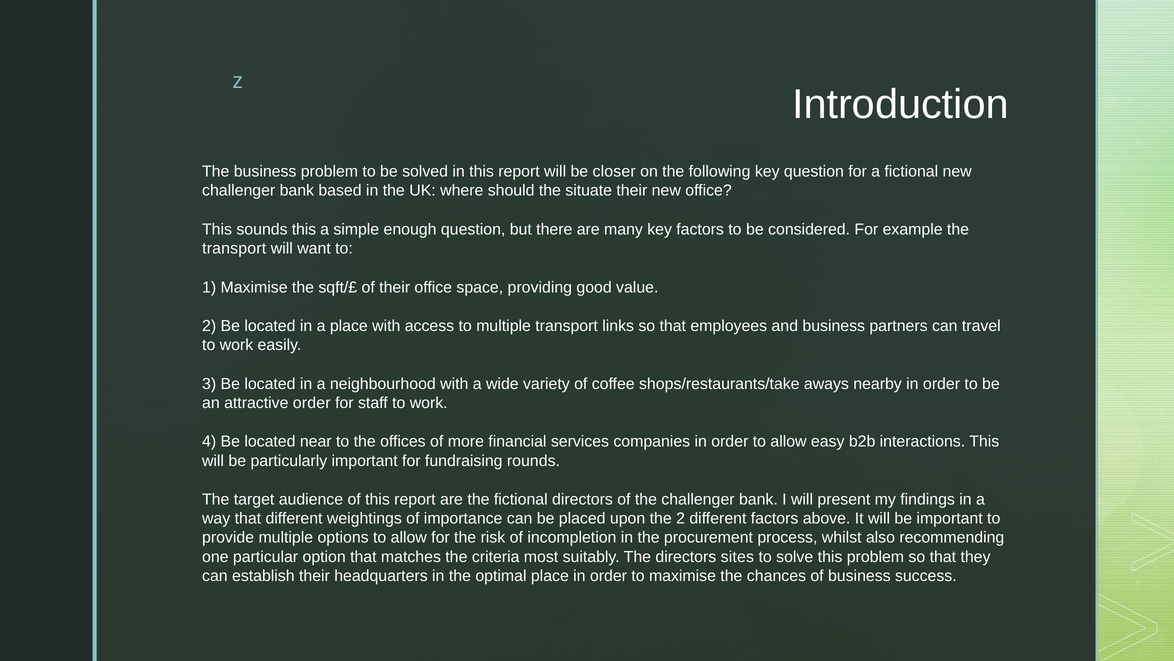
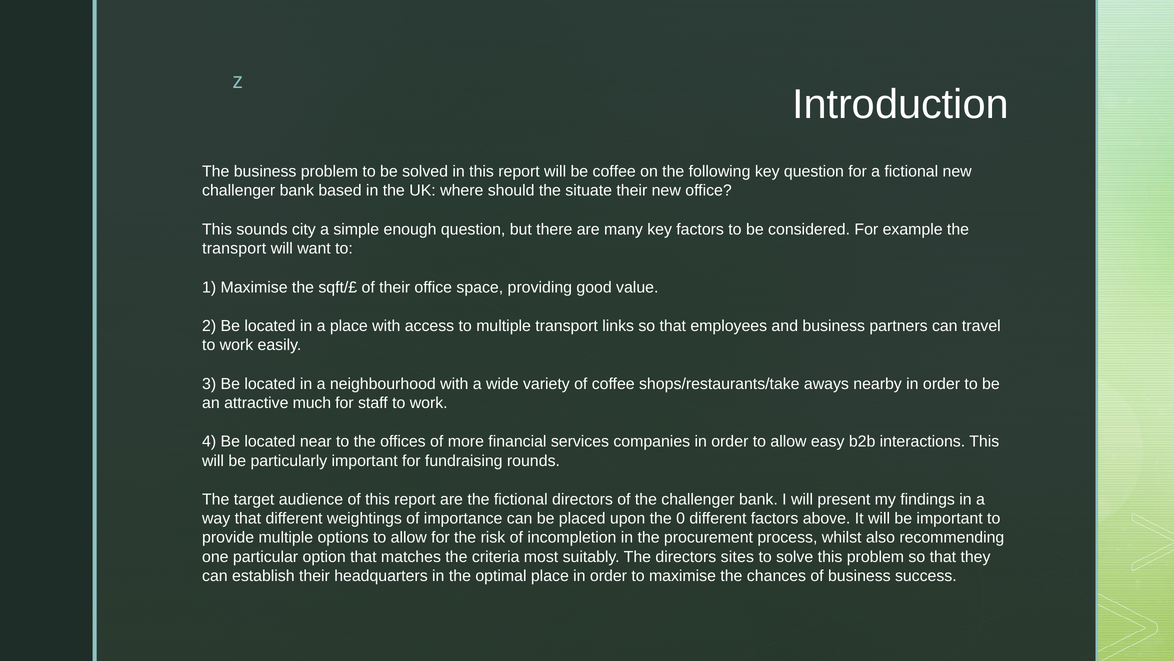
be closer: closer -> coffee (614, 171)
sounds this: this -> city (304, 229)
attractive order: order -> much (312, 403)
the 2: 2 -> 0 (681, 518)
